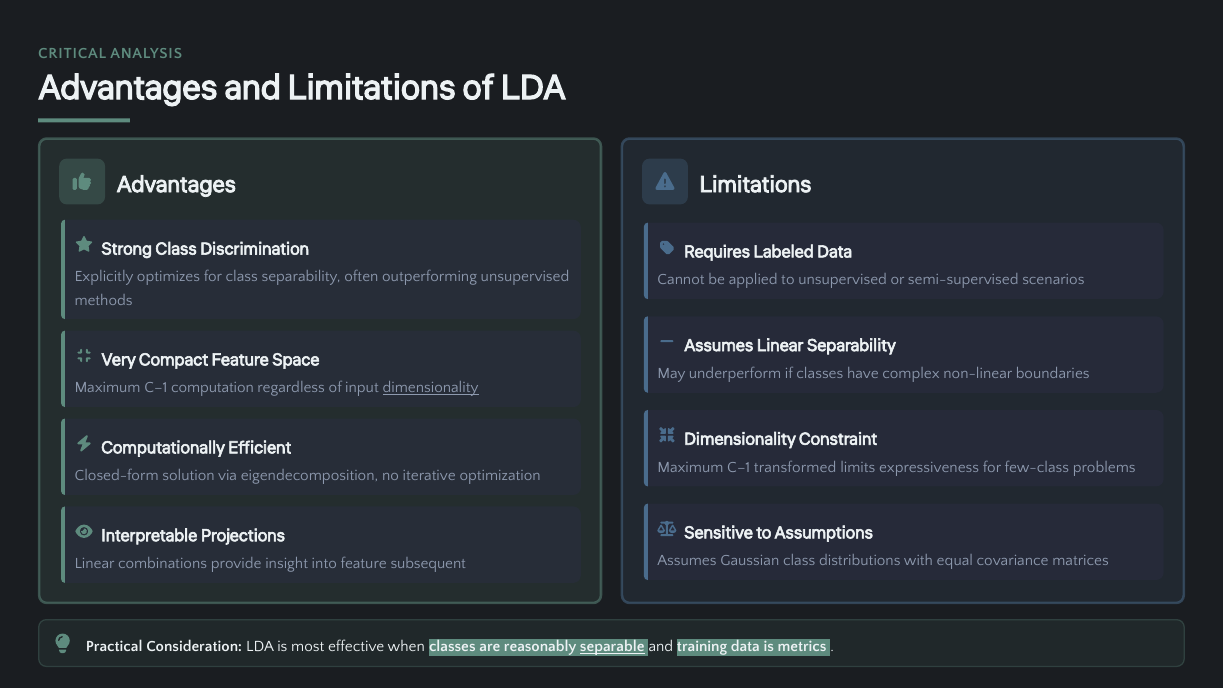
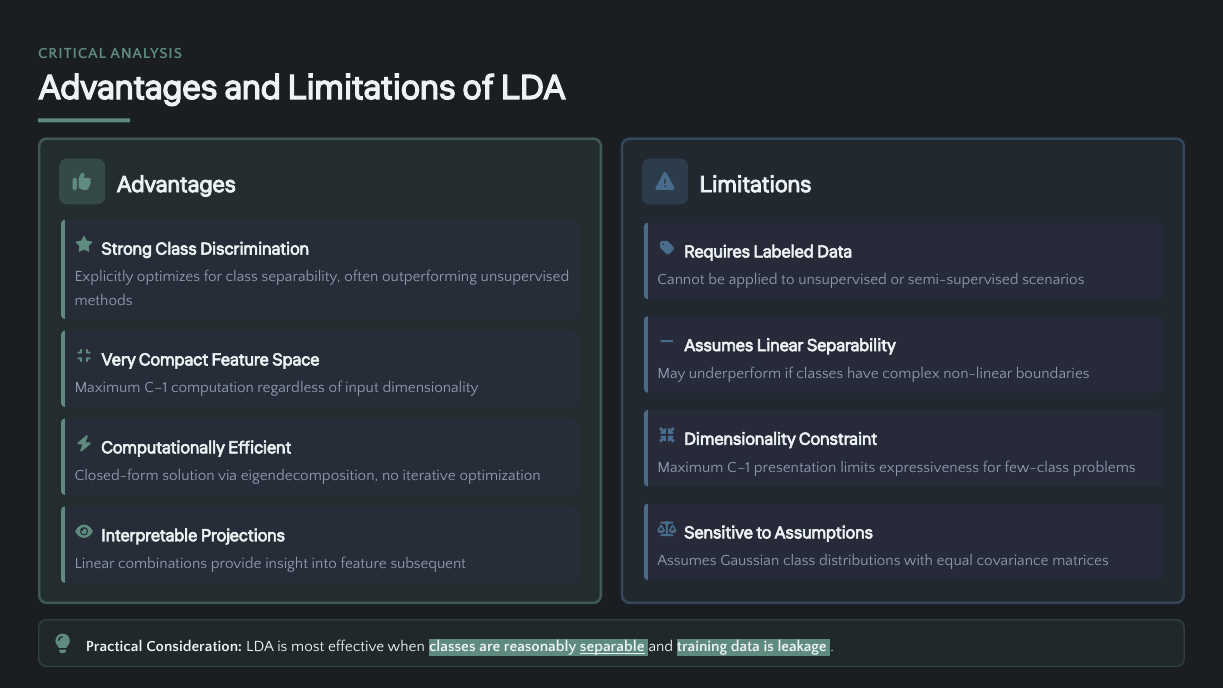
dimensionality underline: present -> none (431, 388)
transformed: transformed -> presentation (795, 467)
metrics: metrics -> leakage (802, 647)
